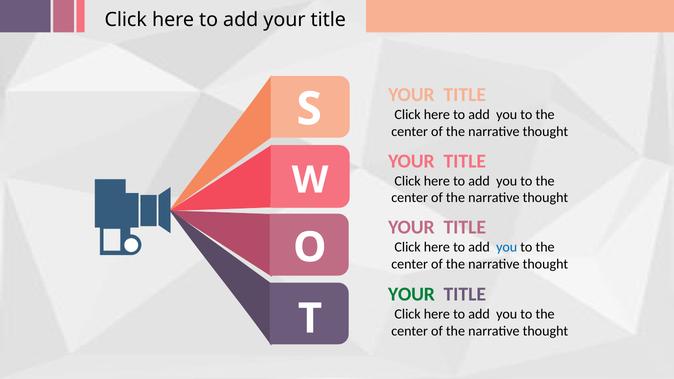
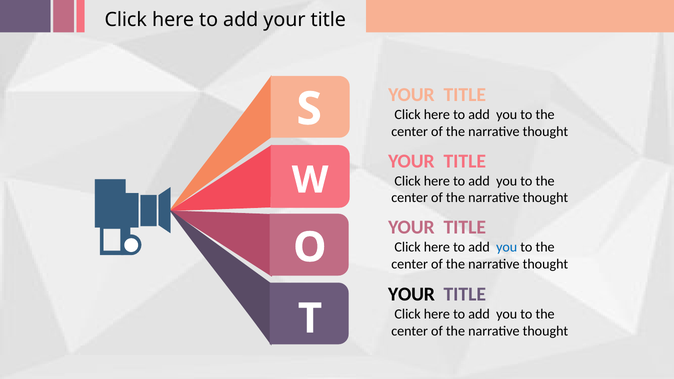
YOUR colour: green -> black (411, 294)
